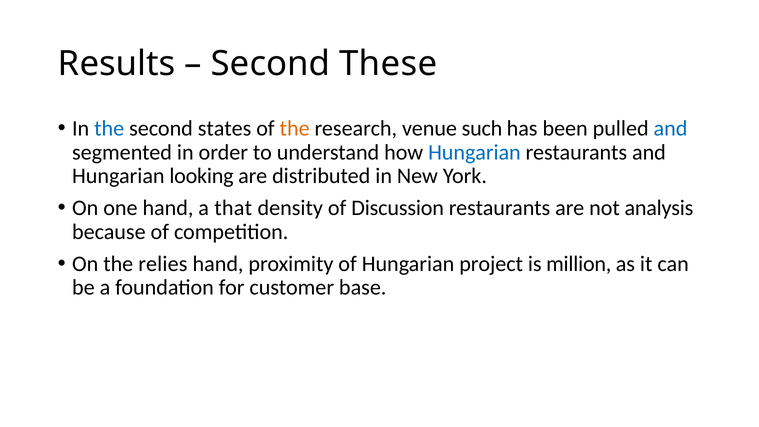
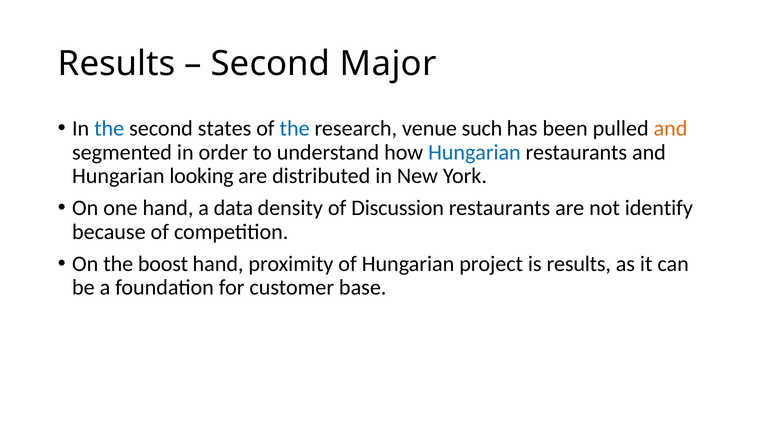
These: These -> Major (388, 64)
the colour: orange -> blue (295, 128)
and colour: blue -> orange (671, 128)
that: that -> data (233, 208)
analysis: analysis -> identify (659, 208)
relies: relies -> boost (163, 264)
is million: million -> results (579, 264)
